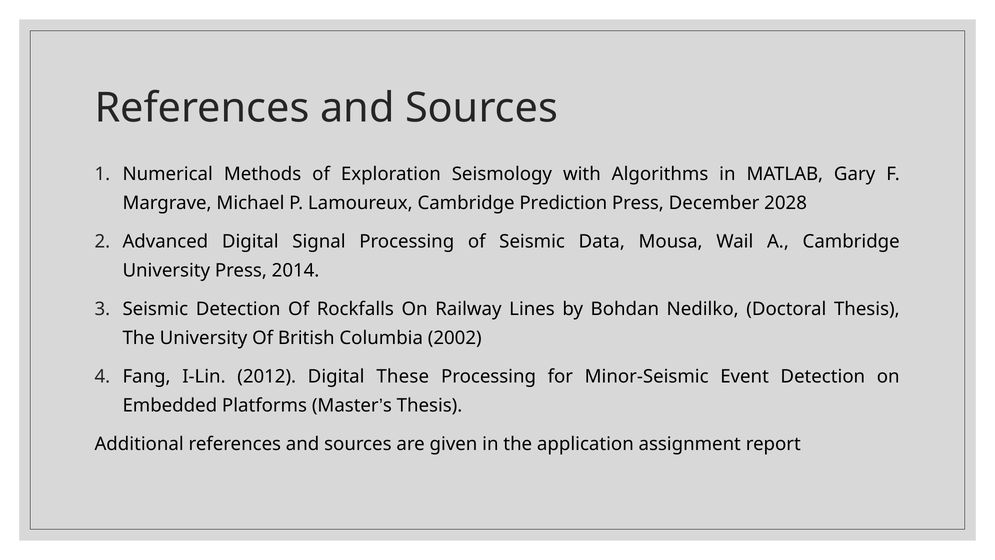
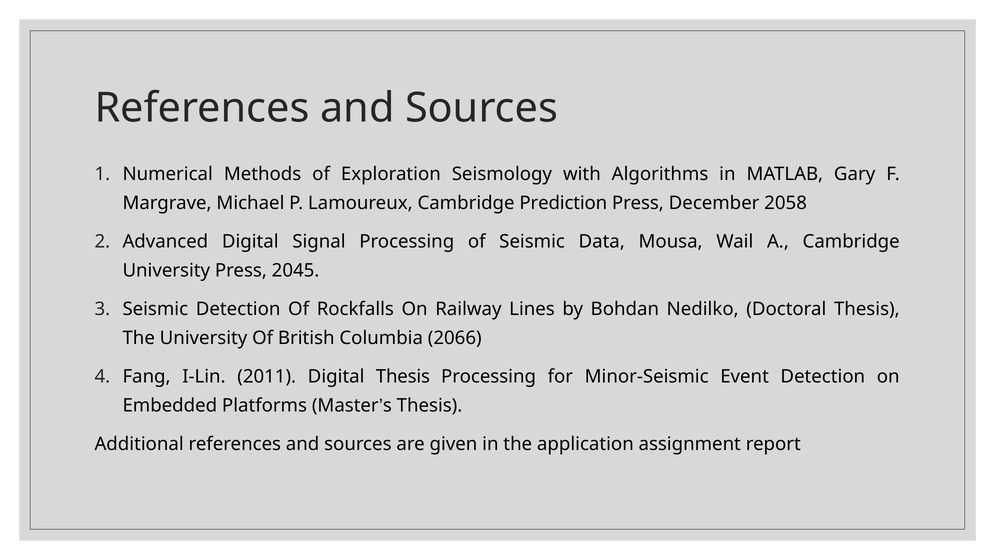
2028: 2028 -> 2058 (786, 203)
2014: 2014 -> 2045 (296, 270)
2002: 2002 -> 2066 (455, 338)
2012: 2012 -> 2011 (267, 376)
Digital These: These -> Thesis (403, 376)
